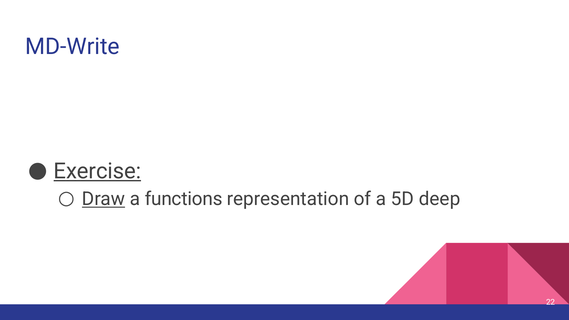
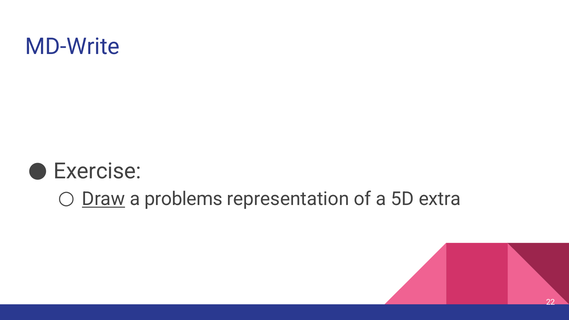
Exercise underline: present -> none (97, 171)
functions: functions -> problems (184, 199)
deep: deep -> extra (440, 199)
